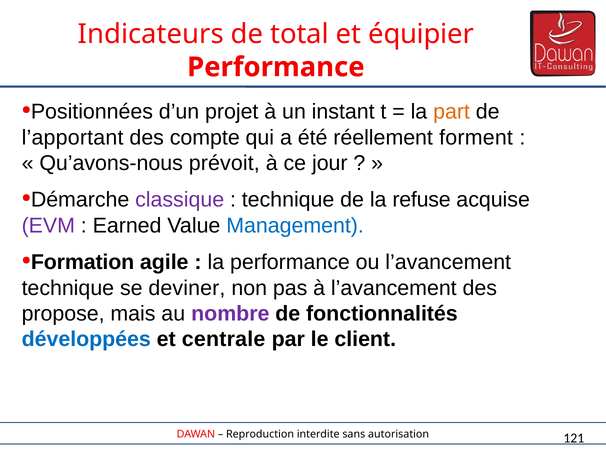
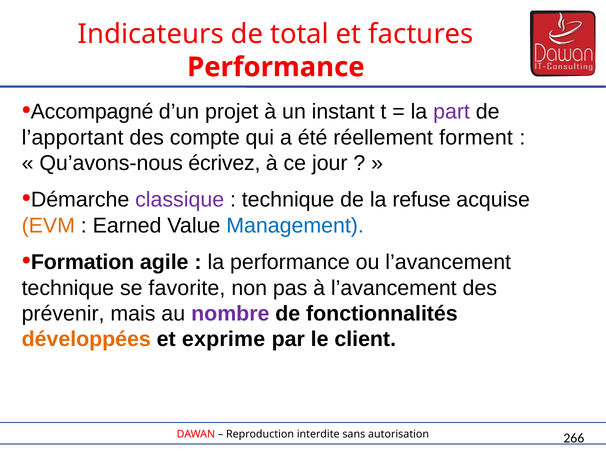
équipier: équipier -> factures (421, 34)
Positionnées: Positionnées -> Accompagné (92, 112)
part colour: orange -> purple (452, 112)
prévoit: prévoit -> écrivez (224, 163)
EVM colour: purple -> orange (48, 225)
deviner: deviner -> favorite (187, 288)
propose: propose -> prévenir (63, 313)
développées colour: blue -> orange (86, 339)
centrale: centrale -> exprime (224, 339)
121: 121 -> 266 (574, 438)
